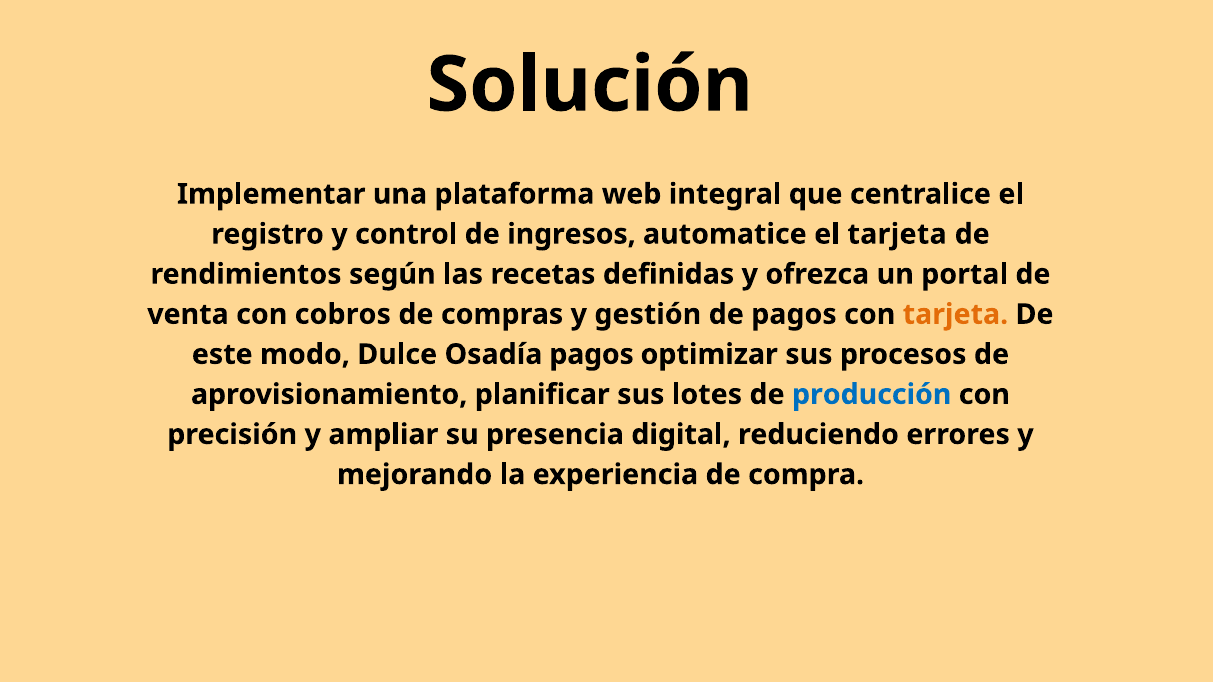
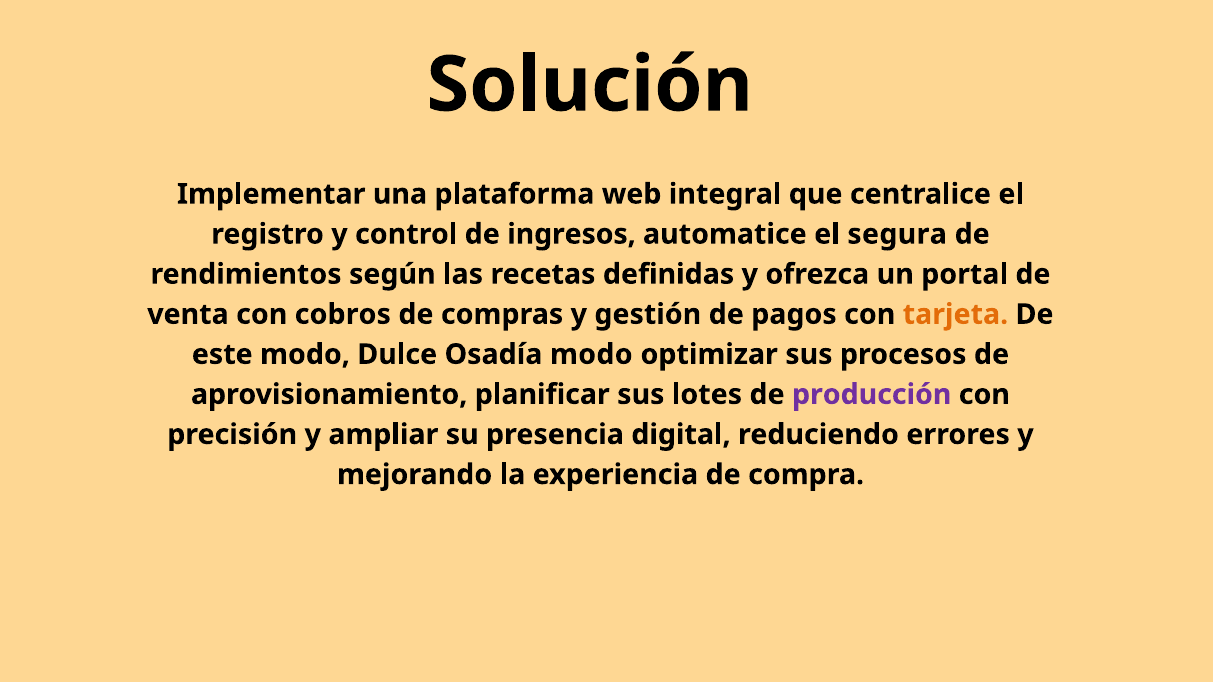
el tarjeta: tarjeta -> segura (897, 234)
Osadía pagos: pagos -> modo (591, 355)
producción colour: blue -> purple (872, 395)
